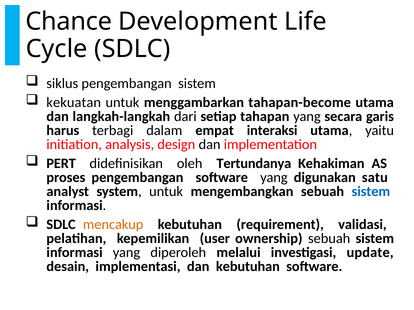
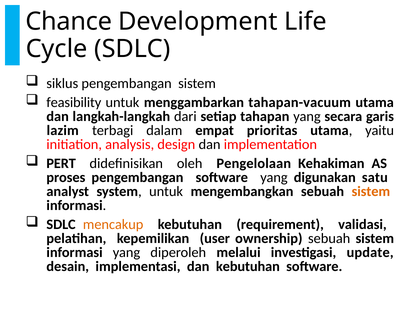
kekuatan: kekuatan -> feasibility (74, 103)
tahapan-become: tahapan-become -> tahapan-vacuum (300, 103)
harus: harus -> lazim (63, 131)
interaksi: interaksi -> prioritas (272, 131)
Tertundanya: Tertundanya -> Pengelolaan (254, 164)
sistem colour: blue -> orange (371, 192)
